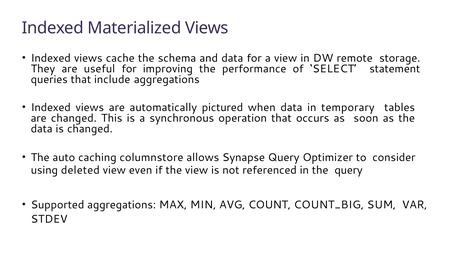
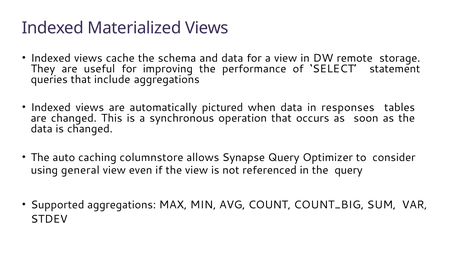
temporary: temporary -> responses (348, 107)
deleted: deleted -> general (80, 170)
